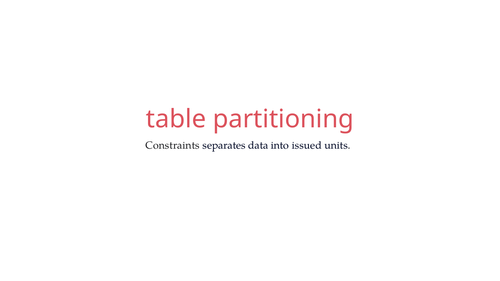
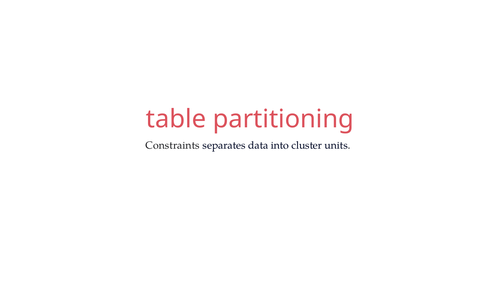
issued: issued -> cluster (307, 146)
